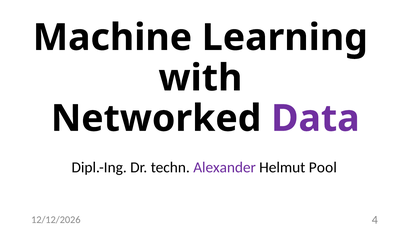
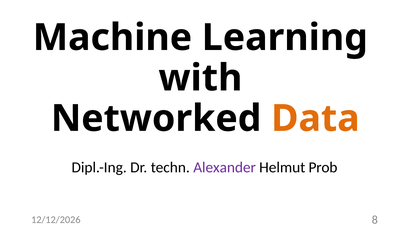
Data colour: purple -> orange (315, 119)
Pool: Pool -> Prob (323, 167)
4: 4 -> 8 (375, 220)
